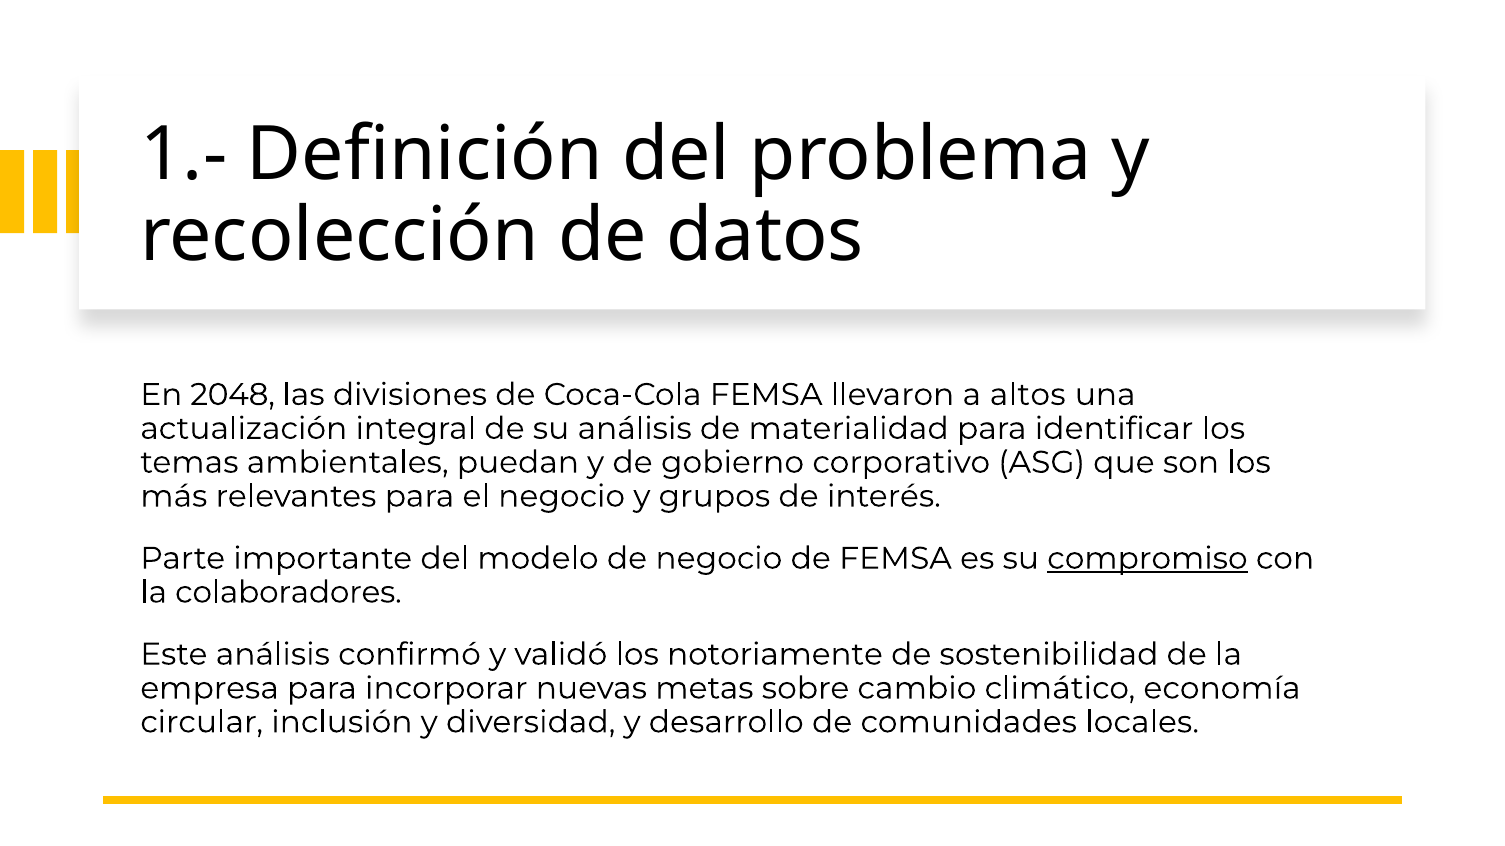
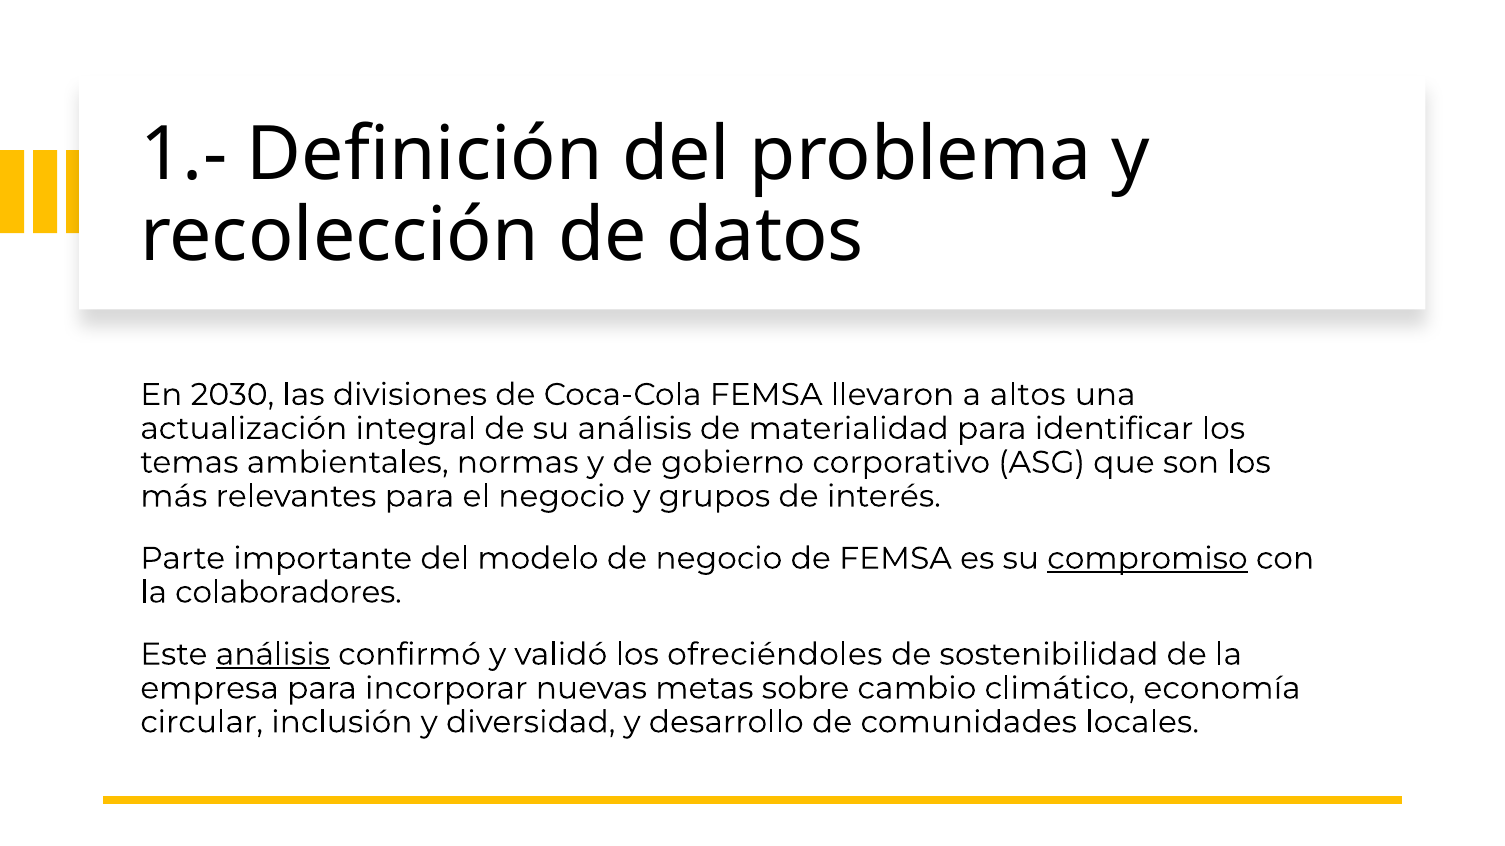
2048: 2048 -> 2030 (232, 395)
puedan: puedan -> normas (518, 463)
análisis underline: none -> present (273, 655)
notoriamente: notoriamente -> ofreciéndoles (775, 655)
